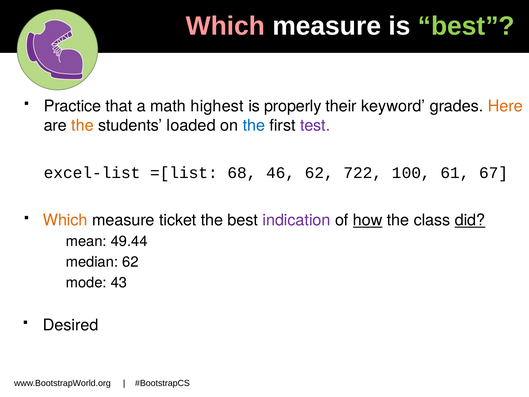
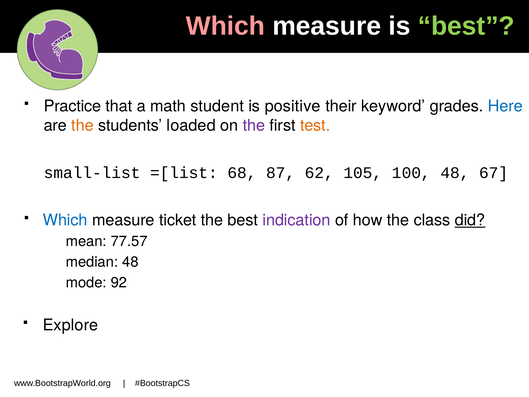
highest: highest -> student (217, 106)
properly: properly -> positive (293, 106)
Here colour: orange -> blue (505, 106)
the colour: blue -> purple (254, 125)
test colour: purple -> orange (315, 125)
excel-list: excel-list -> small-list (92, 173)
46: 46 -> 87 (281, 173)
722: 722 -> 105 (363, 173)
100 61: 61 -> 48 (455, 173)
Which colour: orange -> blue (65, 220)
how underline: present -> none (368, 220)
49.44: 49.44 -> 77.57 (129, 241)
median 62: 62 -> 48 (130, 262)
43: 43 -> 92 (119, 282)
Desired: Desired -> Explore (70, 325)
